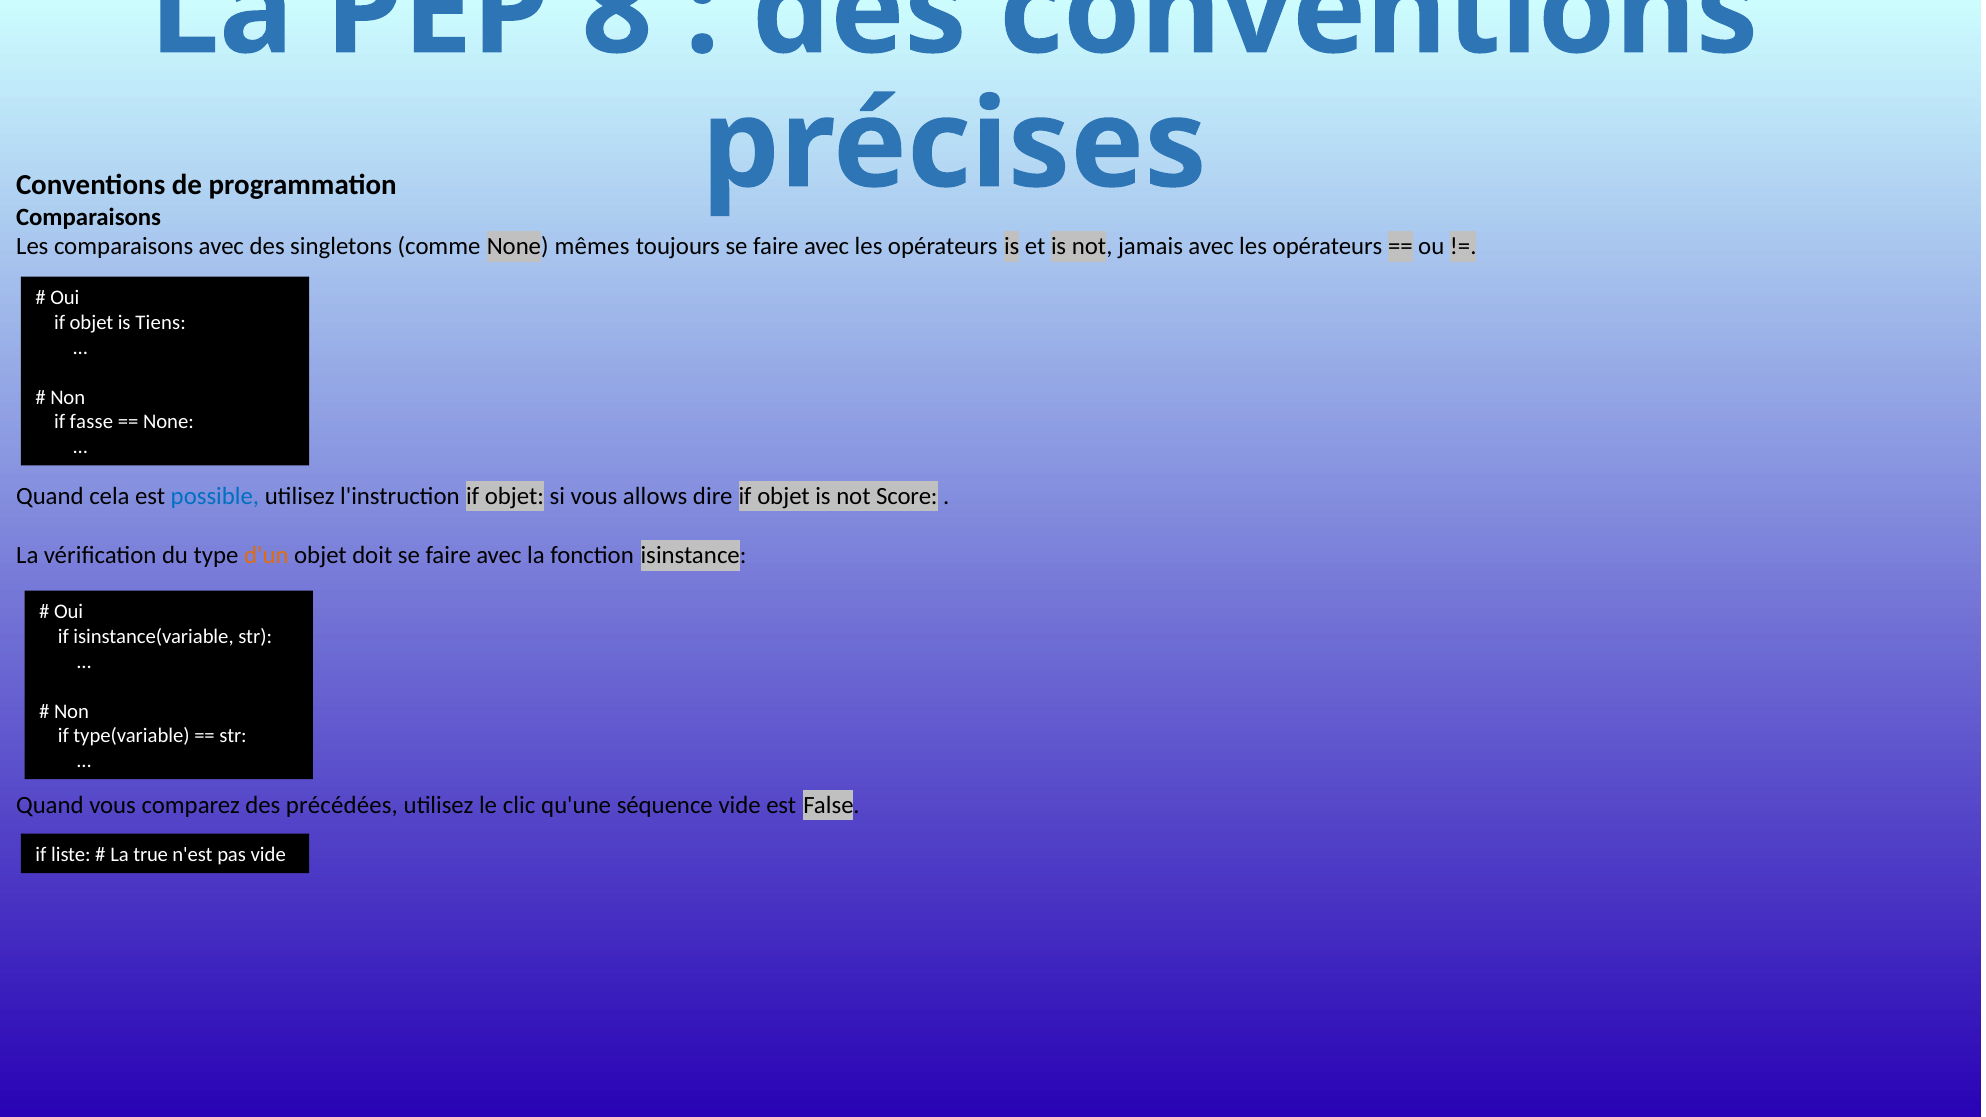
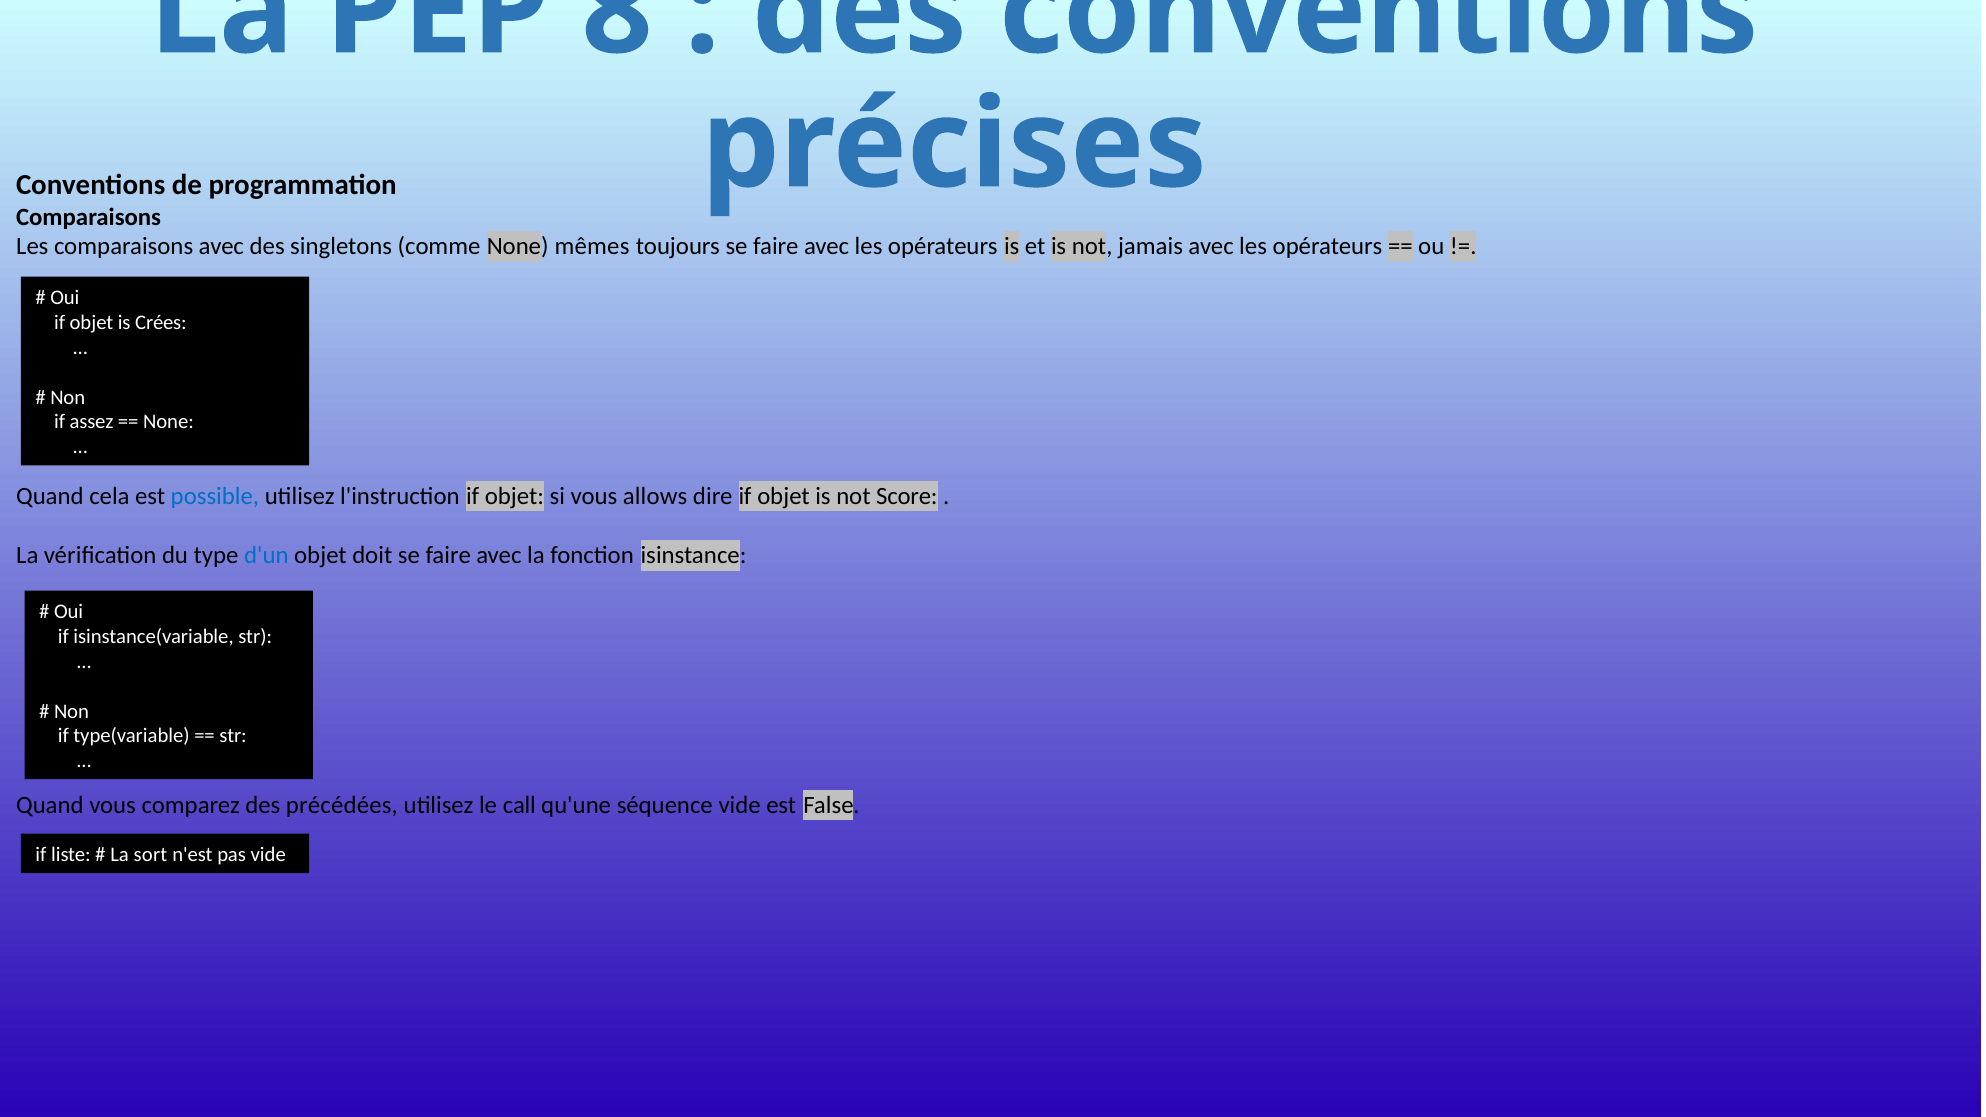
Tiens: Tiens -> Crées (161, 323)
fasse: fasse -> assez (92, 422)
d'un colour: orange -> blue (266, 556)
clic: clic -> call (519, 805)
true: true -> sort (150, 855)
